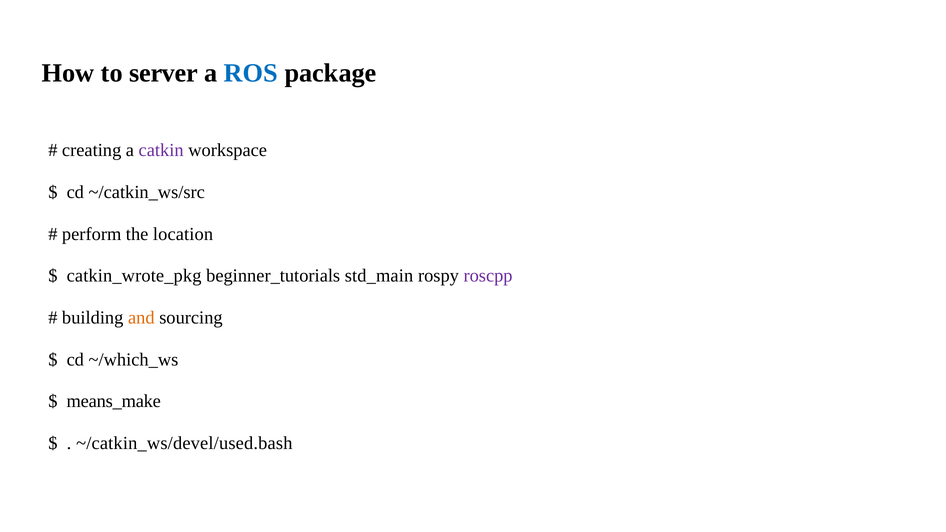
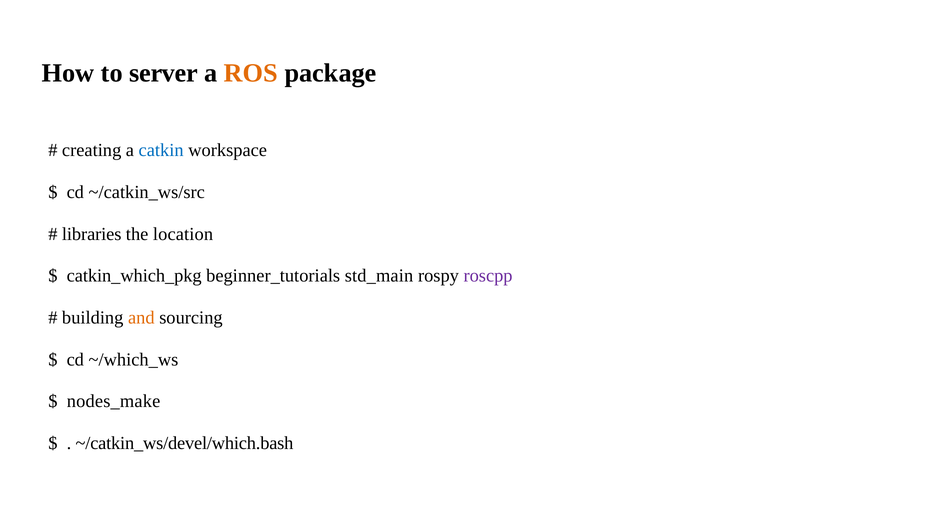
ROS colour: blue -> orange (251, 73)
catkin colour: purple -> blue (161, 150)
perform: perform -> libraries (92, 234)
catkin_wrote_pkg: catkin_wrote_pkg -> catkin_which_pkg (134, 276)
means_make: means_make -> nodes_make (114, 401)
~/catkin_ws/devel/used.bash: ~/catkin_ws/devel/used.bash -> ~/catkin_ws/devel/which.bash (184, 443)
